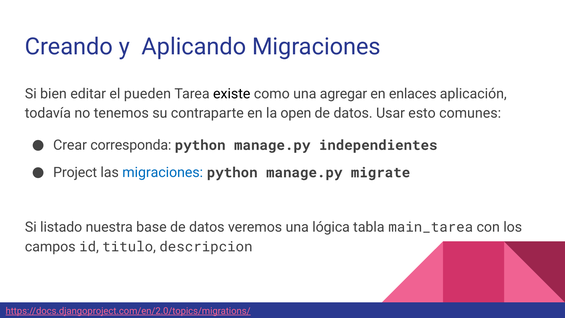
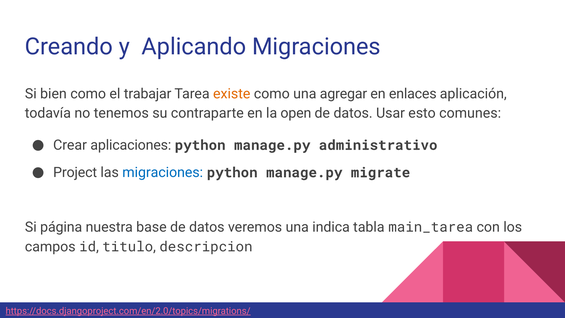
bien editar: editar -> como (88, 94)
pueden: pueden -> trabajar (148, 94)
existe colour: black -> orange (232, 94)
corresponda: corresponda -> aplicaciones (131, 145)
independientes: independientes -> administrativo (378, 145)
listado: listado -> página (61, 227)
lógica: lógica -> indica (331, 227)
